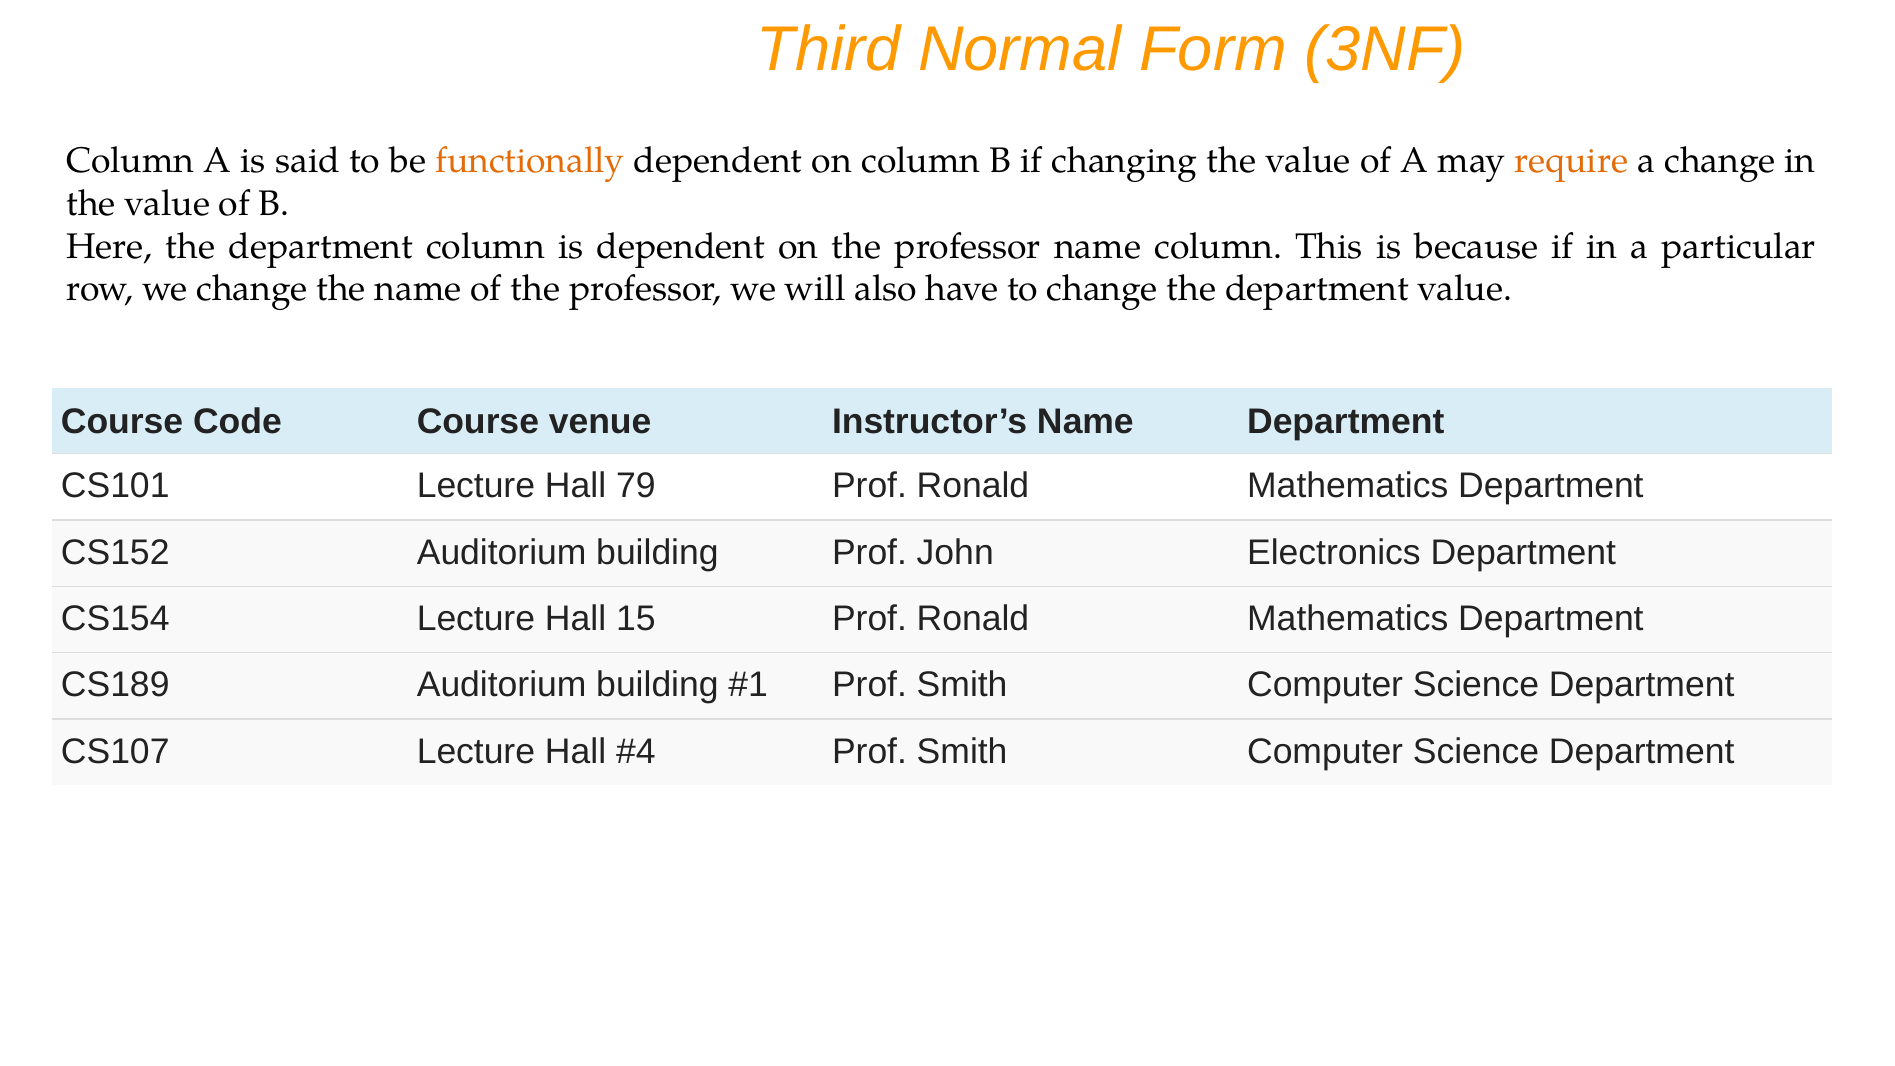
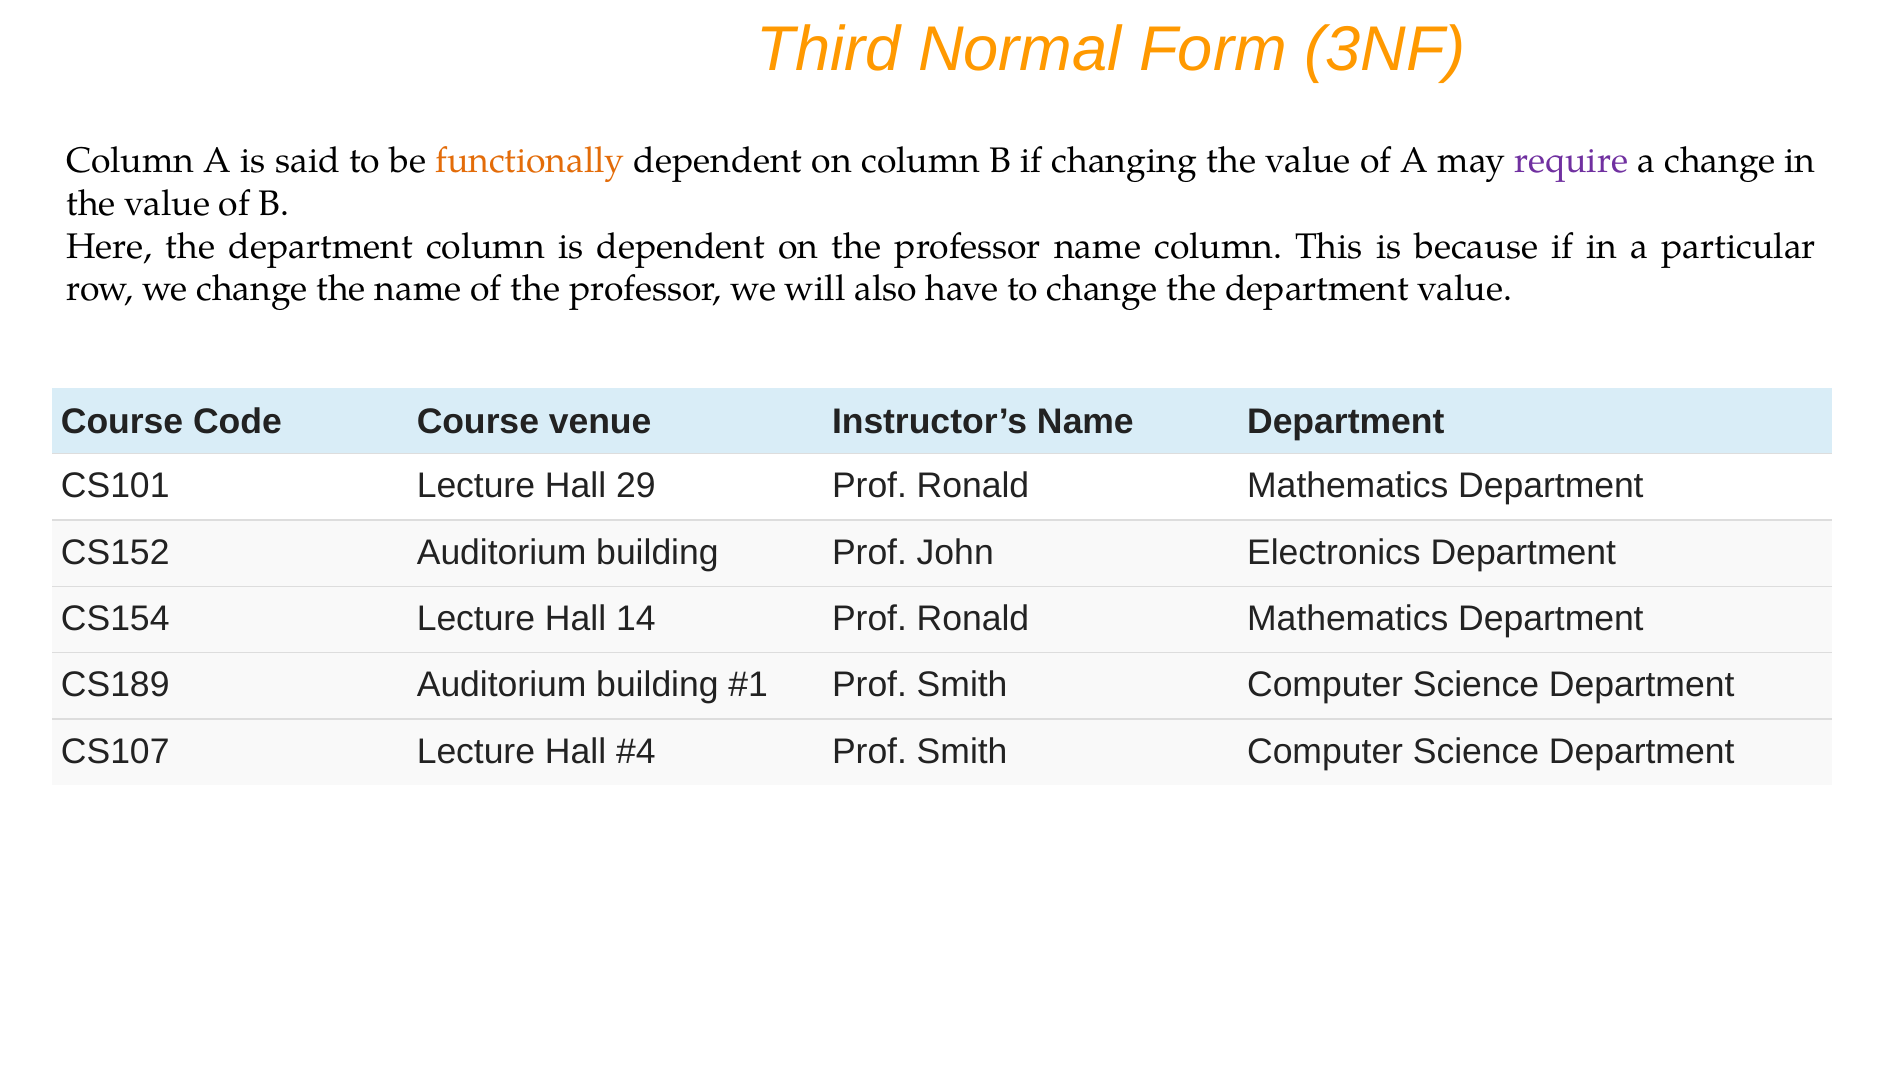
require colour: orange -> purple (1571, 161)
79: 79 -> 29 (636, 486)
15: 15 -> 14 (636, 619)
